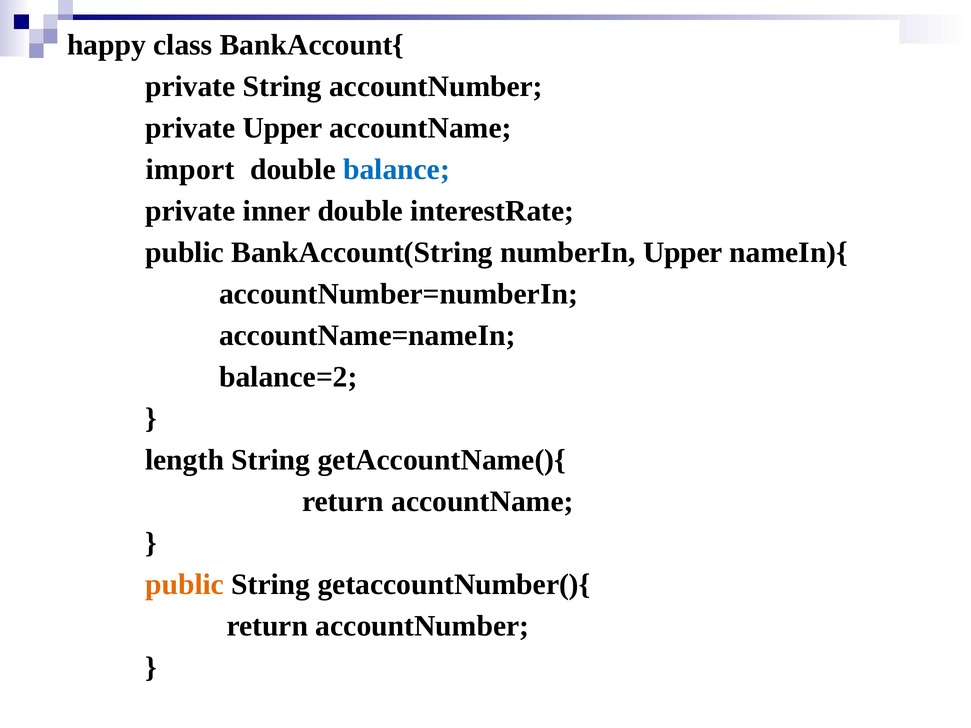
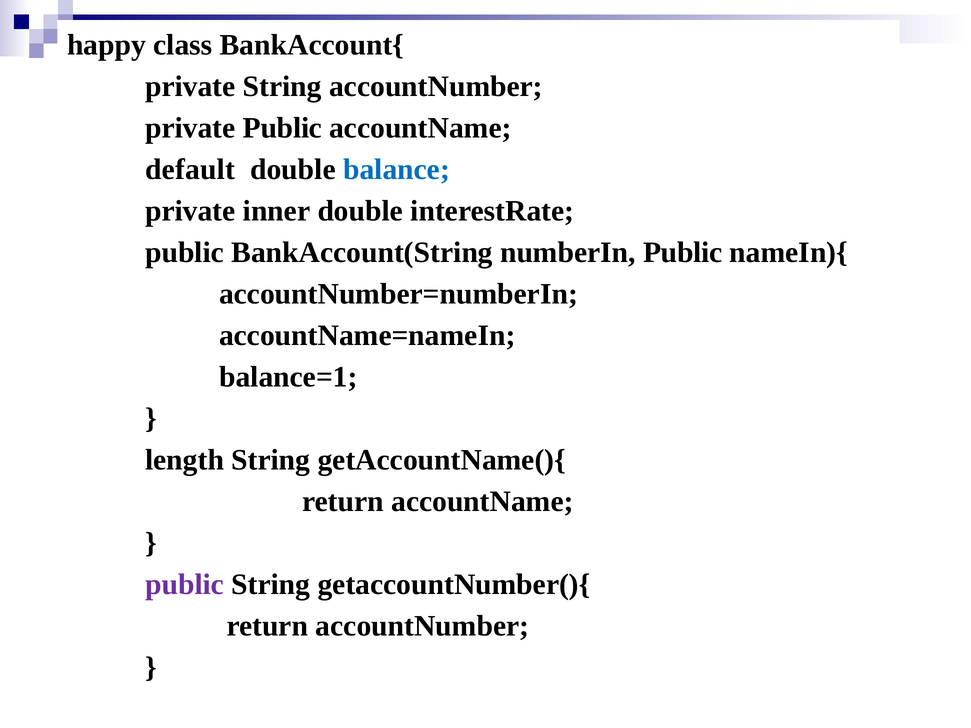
private Upper: Upper -> Public (282, 128)
import: import -> default (190, 169)
numberIn Upper: Upper -> Public (683, 252)
balance=2: balance=2 -> balance=1 (288, 377)
public colour: orange -> purple (185, 584)
